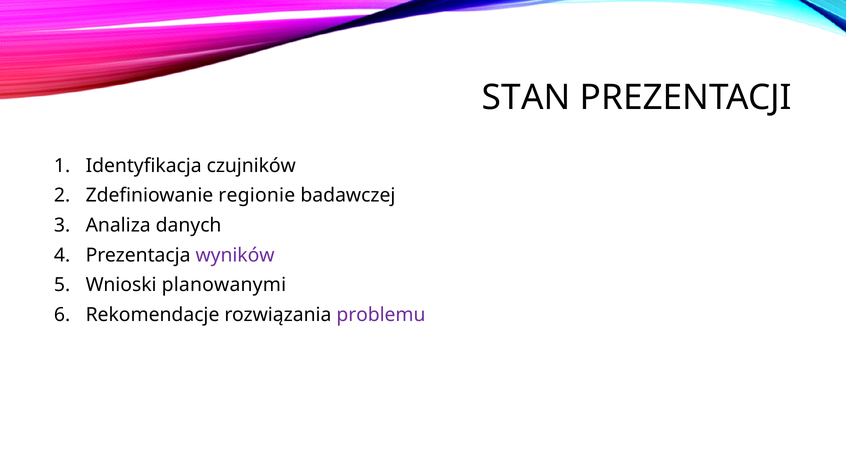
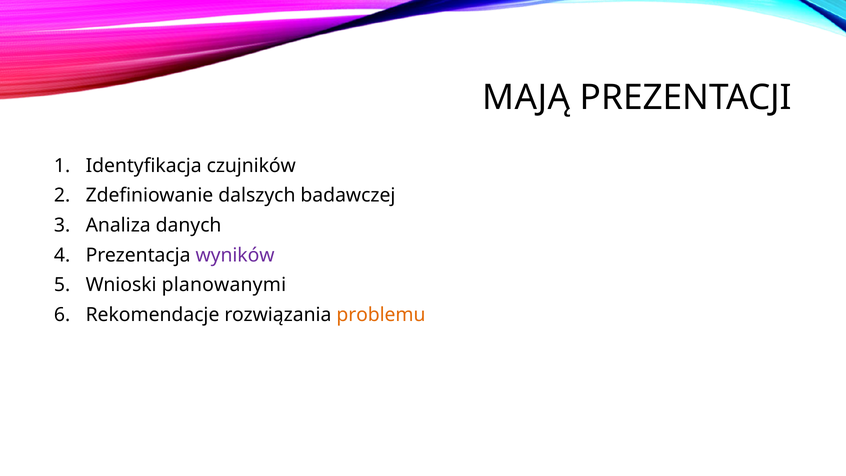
STAN: STAN -> MAJĄ (526, 98)
regionie: regionie -> dalszych (257, 196)
problemu colour: purple -> orange (381, 315)
